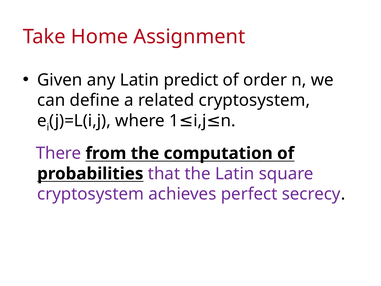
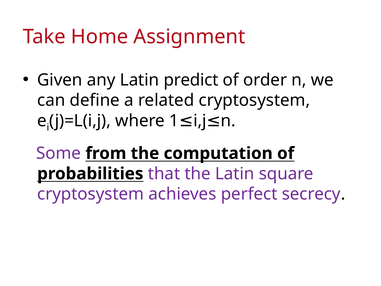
There: There -> Some (59, 153)
